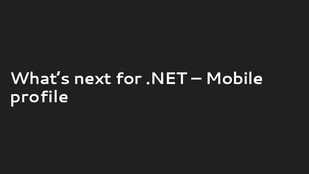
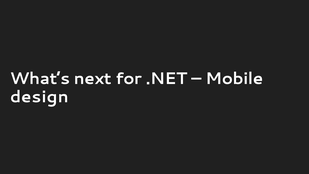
profile: profile -> design (39, 97)
